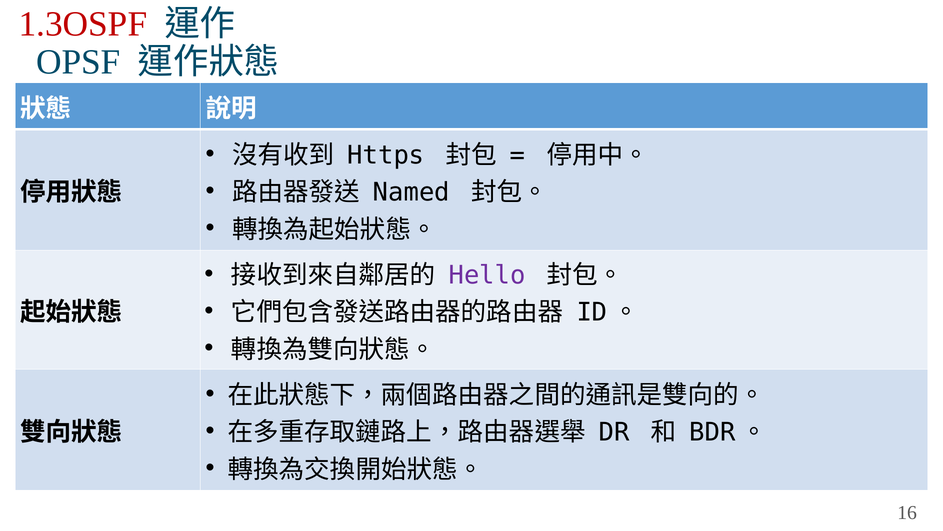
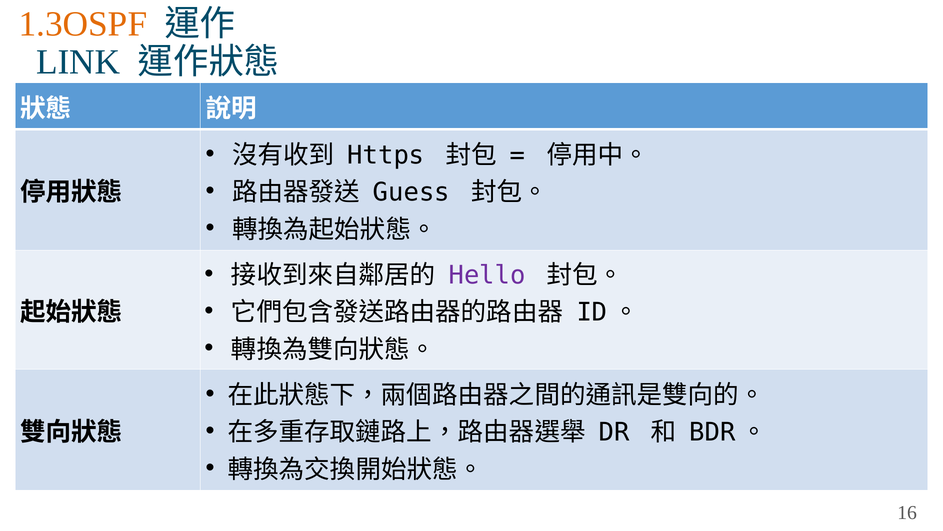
1.3OSPF colour: red -> orange (83, 24)
OPSF: OPSF -> LINK (78, 62)
Named: Named -> Guess (411, 192)
